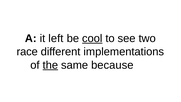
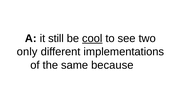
left: left -> still (56, 38)
race: race -> only (27, 52)
the underline: present -> none (50, 65)
